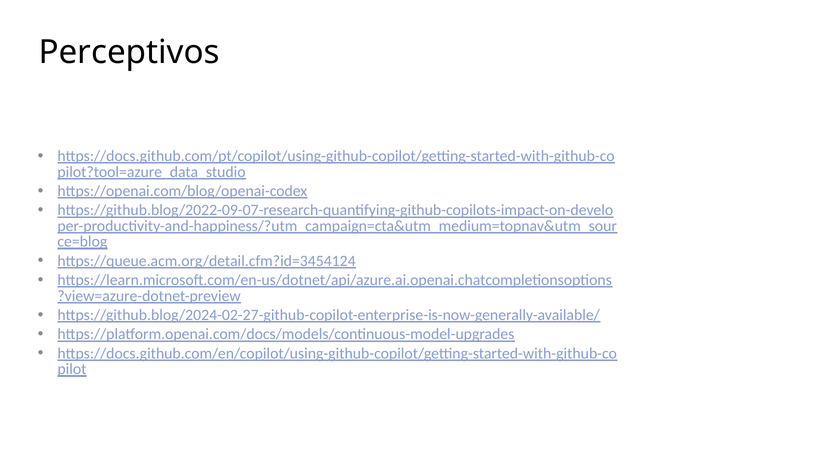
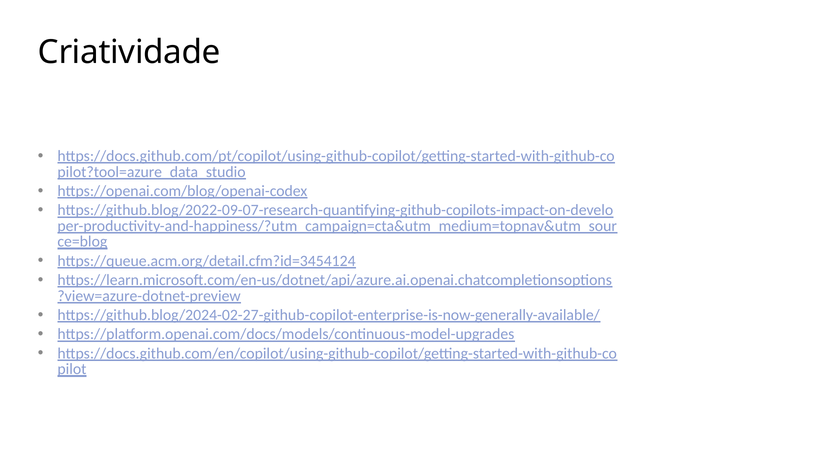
Perceptivos: Perceptivos -> Criatividade (129, 52)
